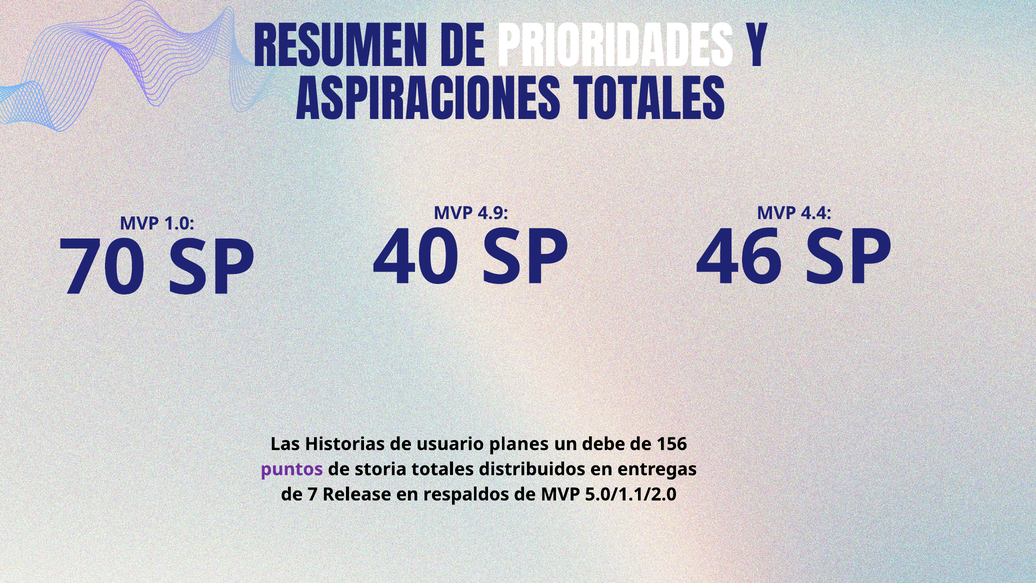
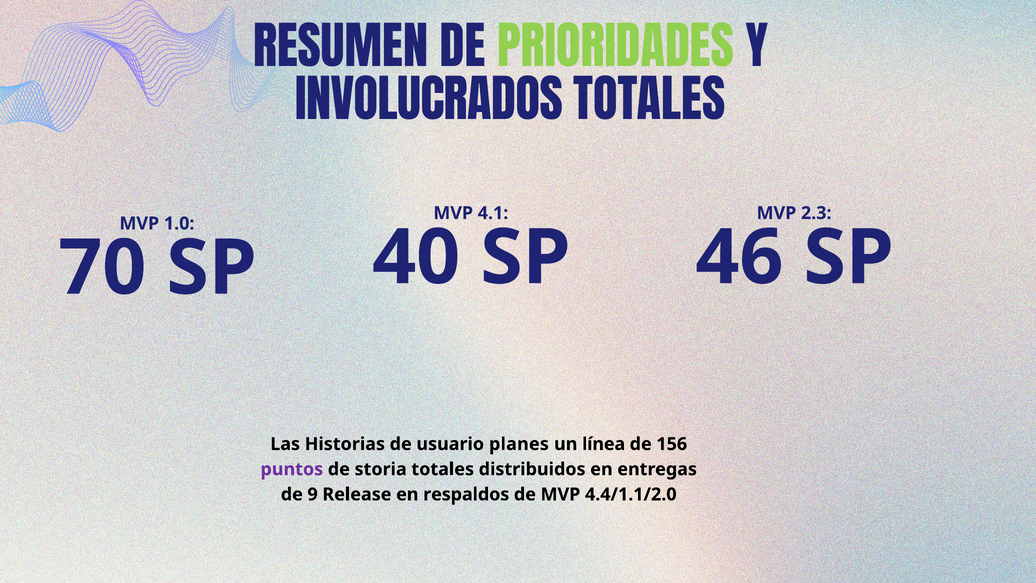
PRIORIDADES colour: white -> light green (615, 50)
ASPIRACIONES: ASPIRACIONES -> INVOLUCRADOS (429, 102)
4.9: 4.9 -> 4.1 (493, 213)
4.4: 4.4 -> 2.3 (816, 213)
debe: debe -> línea (604, 444)
7: 7 -> 9 (313, 494)
5.0/1.1/2.0: 5.0/1.1/2.0 -> 4.4/1.1/2.0 (631, 494)
